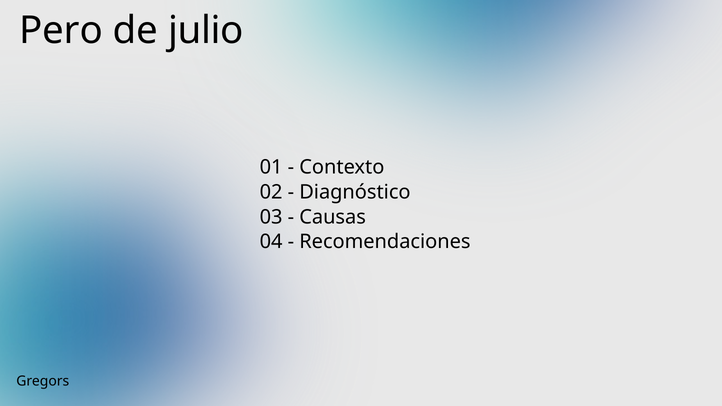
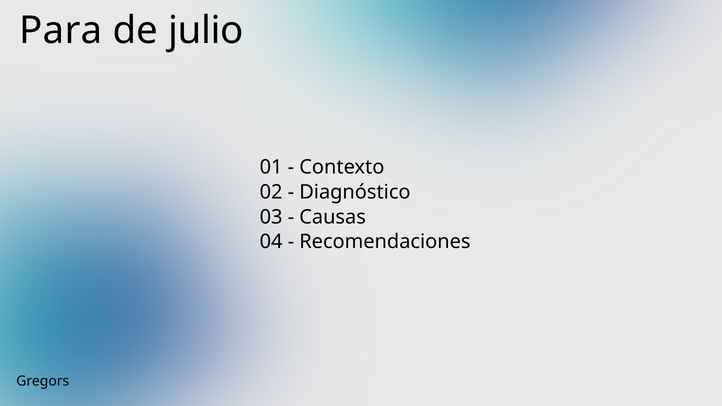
Pero: Pero -> Para (61, 31)
